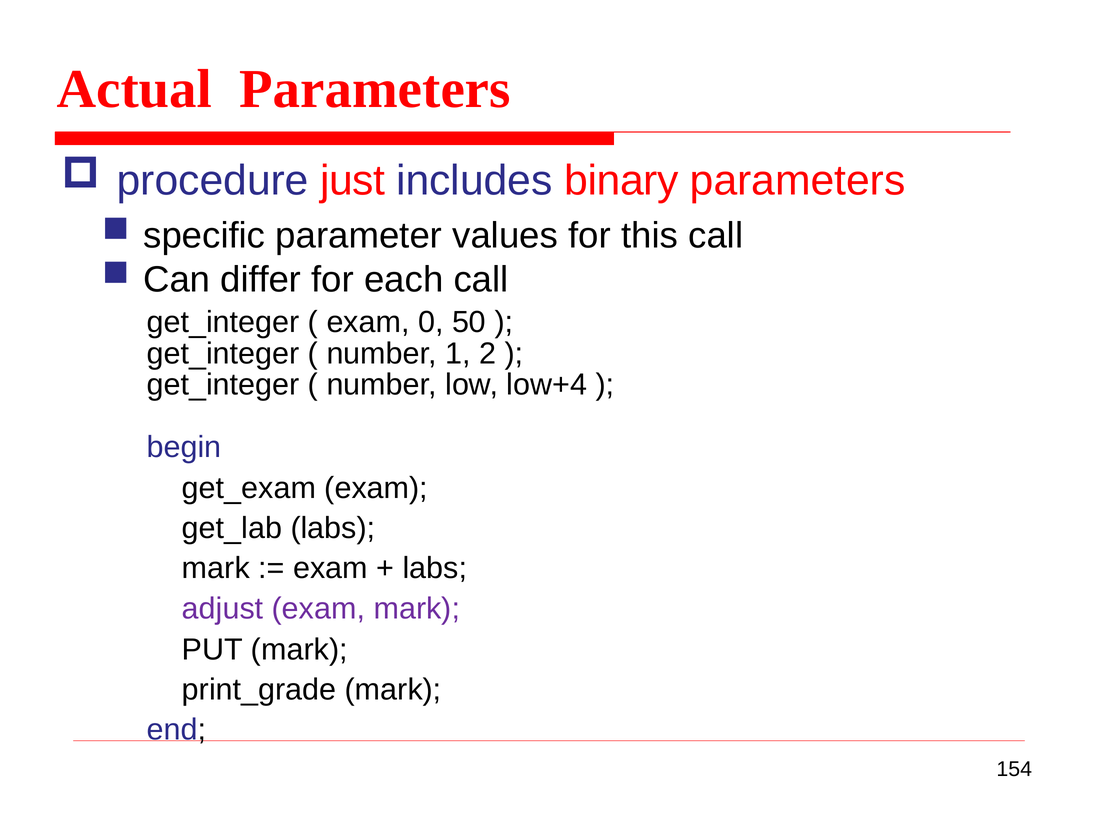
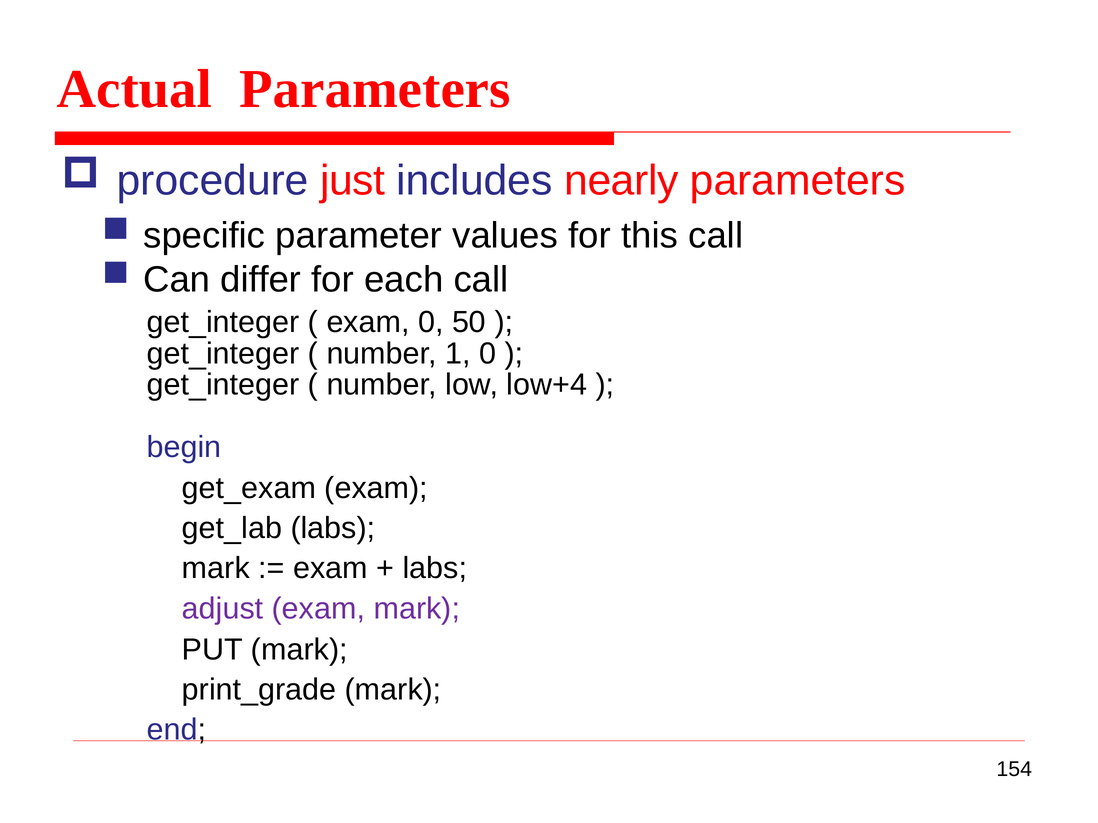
binary: binary -> nearly (621, 181)
1 2: 2 -> 0 (488, 354)
